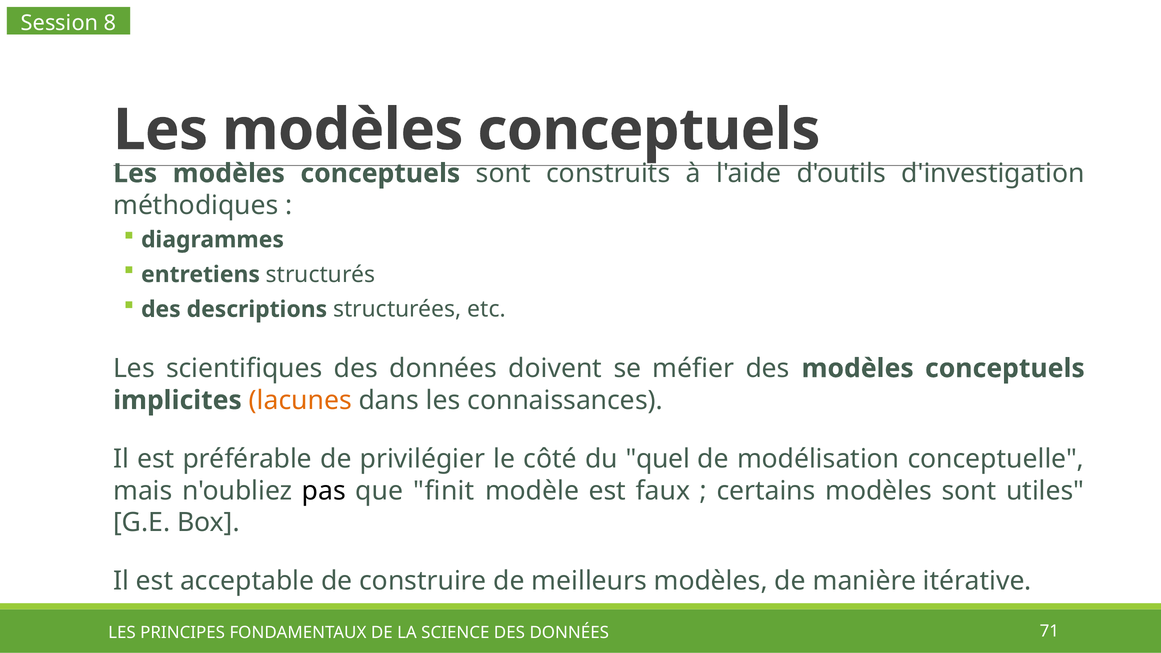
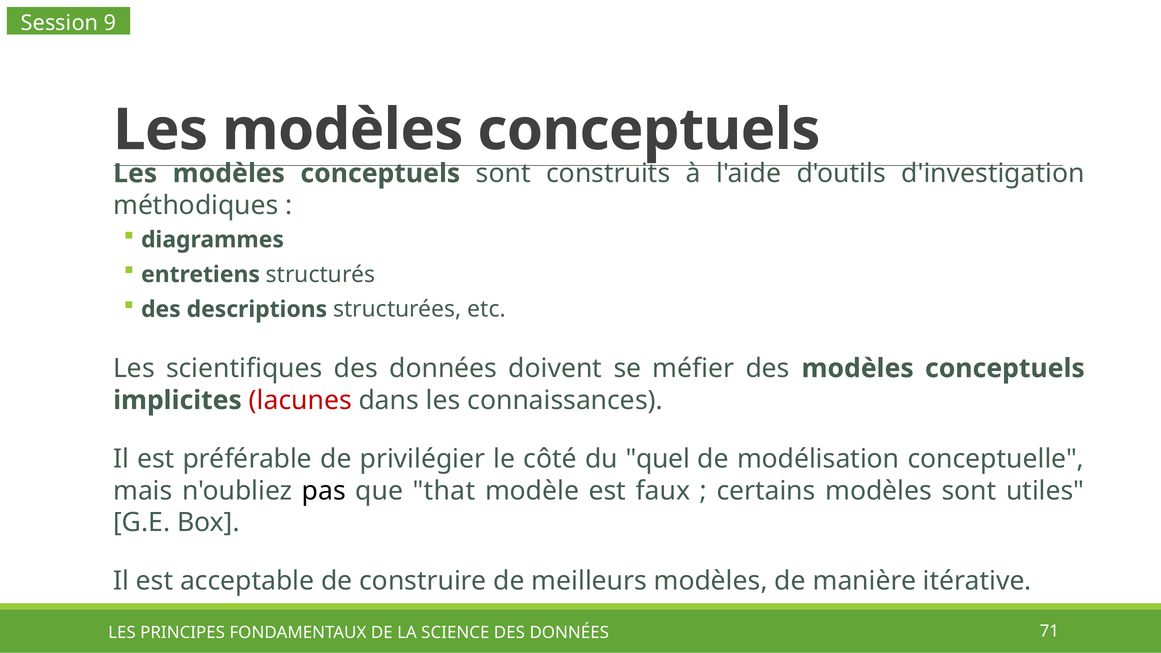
8: 8 -> 9 (110, 23)
lacunes colour: orange -> red (300, 400)
finit: finit -> that (444, 491)
